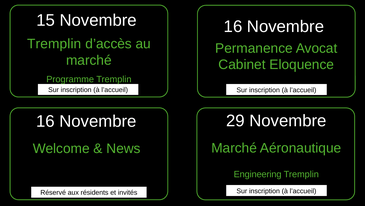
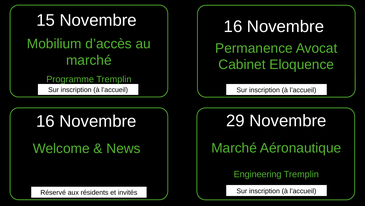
Tremplin: Tremplin -> Mobilium (54, 44)
